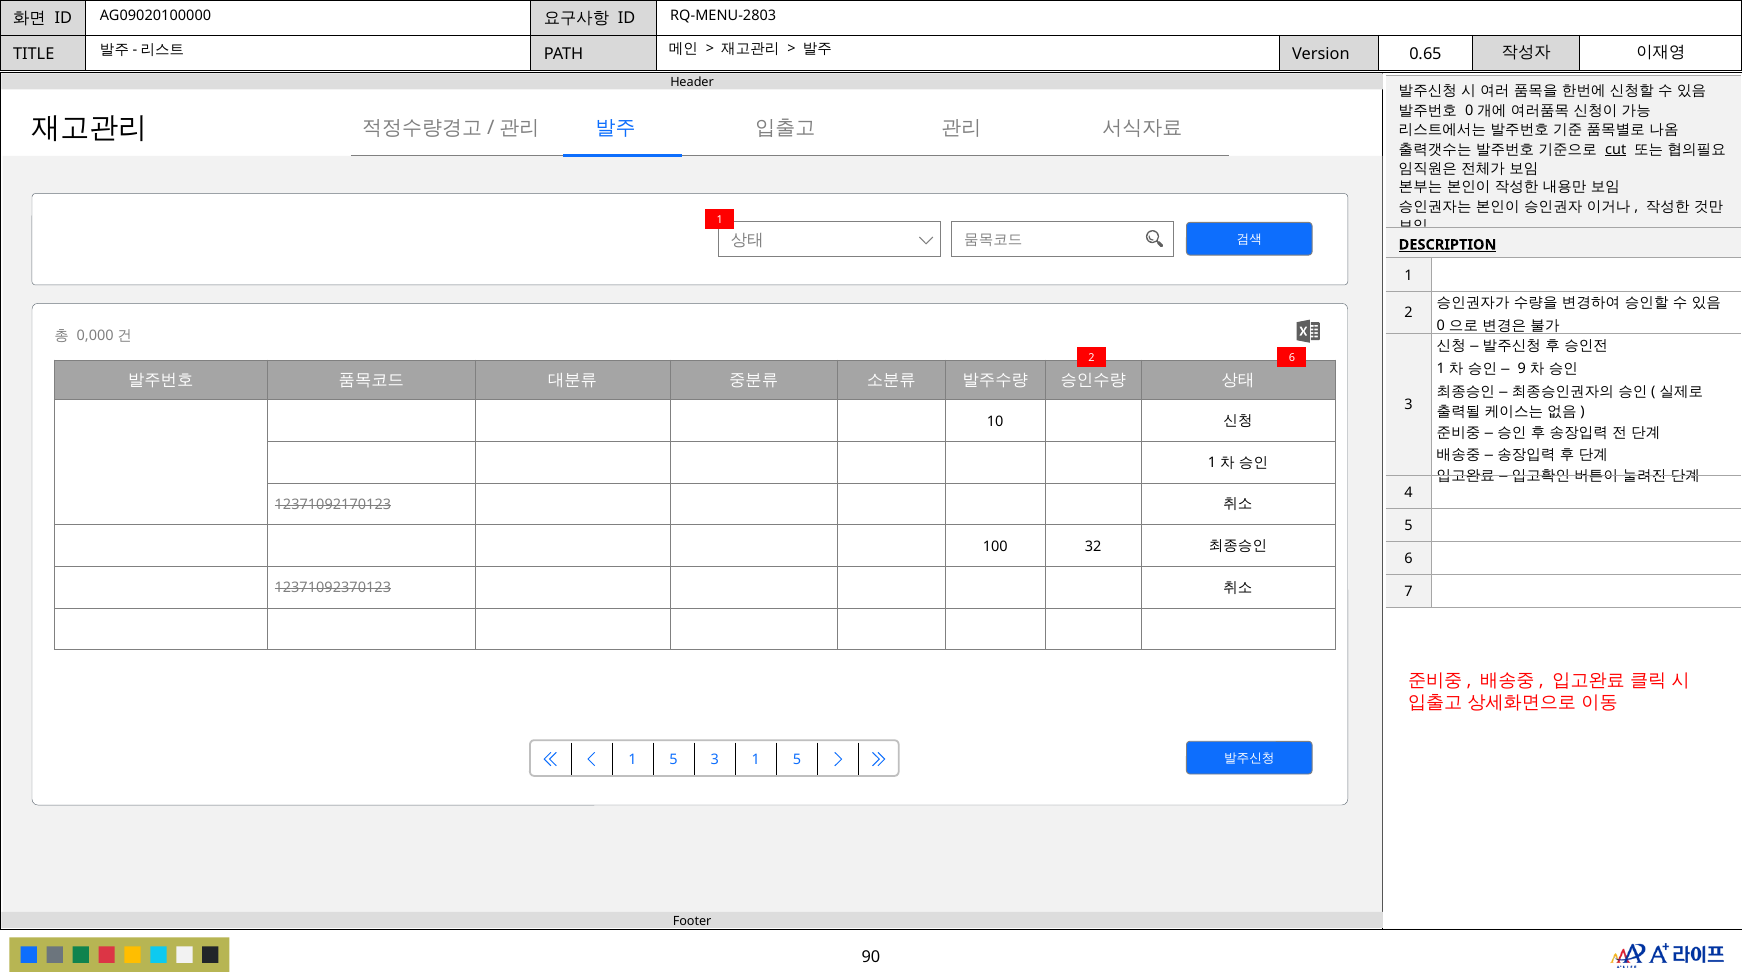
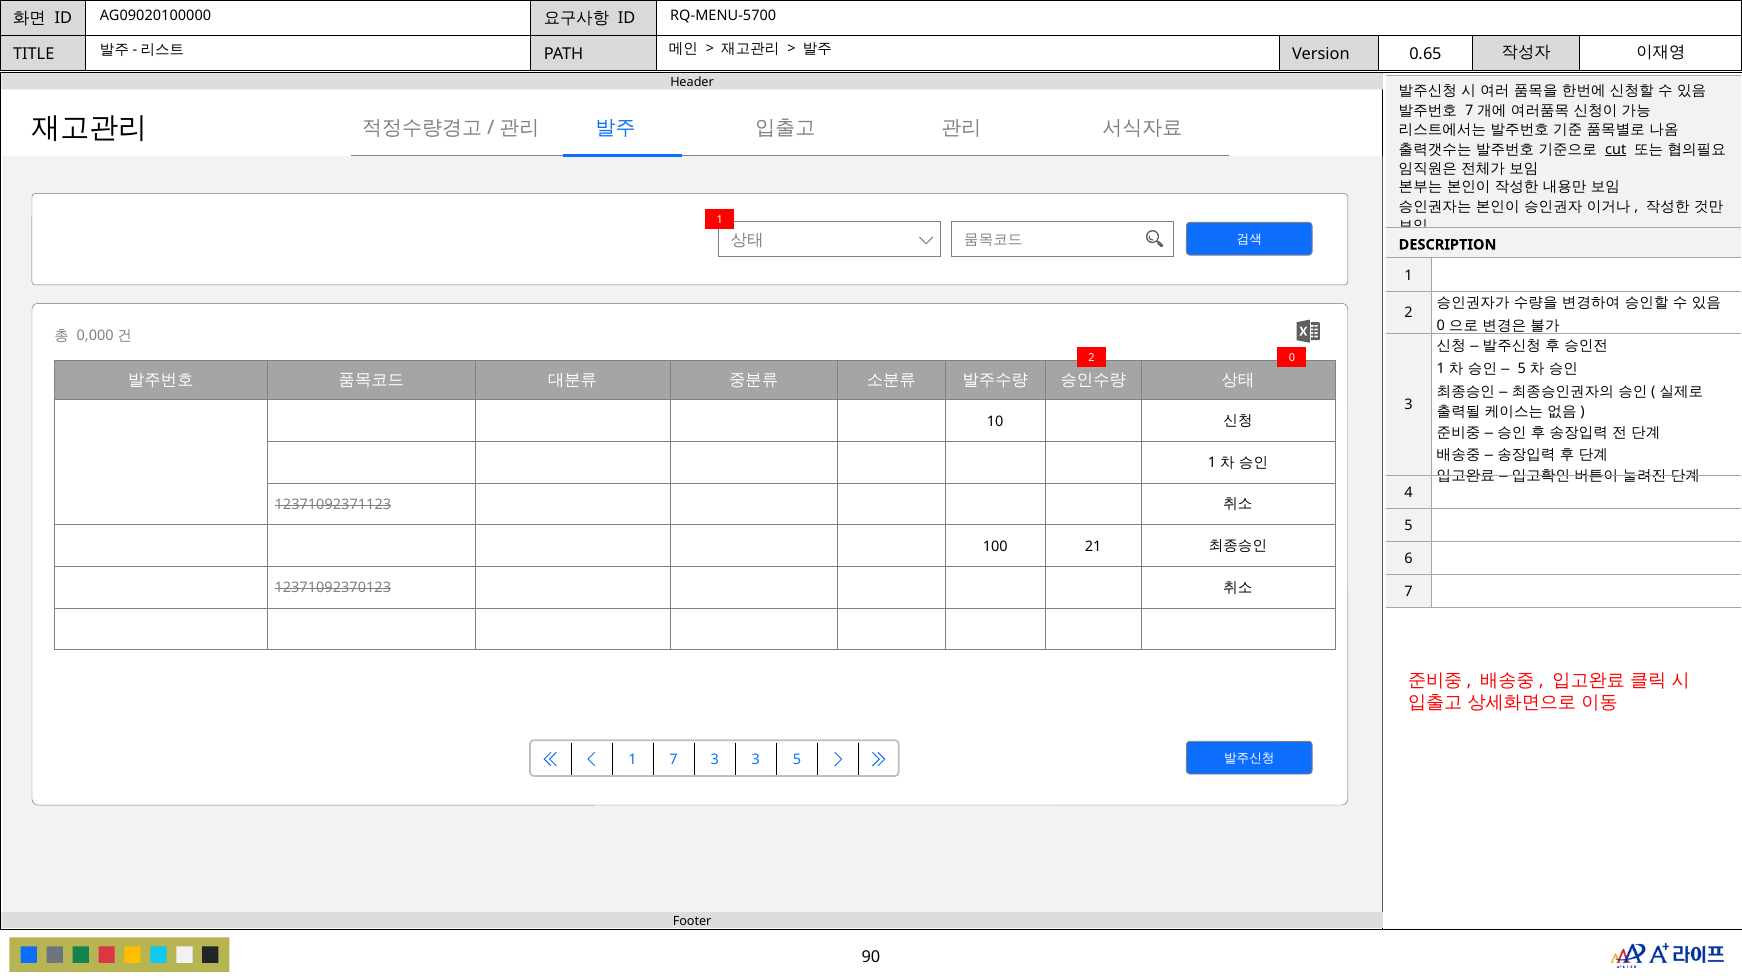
RQ-MENU-2803: RQ-MENU-2803 -> RQ-MENU-5700 (723, 16)
0: 0 -> 7 (1469, 111)
DESCRIPTION underline: present -> none (1448, 245)
2 6: 6 -> 0 (1292, 358)
9: 9 -> 5 (1522, 368)
12371092170123: 12371092170123 -> 12371092371123 (333, 505)
32: 32 -> 21 (1093, 546)
5: 5 -> 7 (674, 760)
3 1: 1 -> 3 (756, 760)
